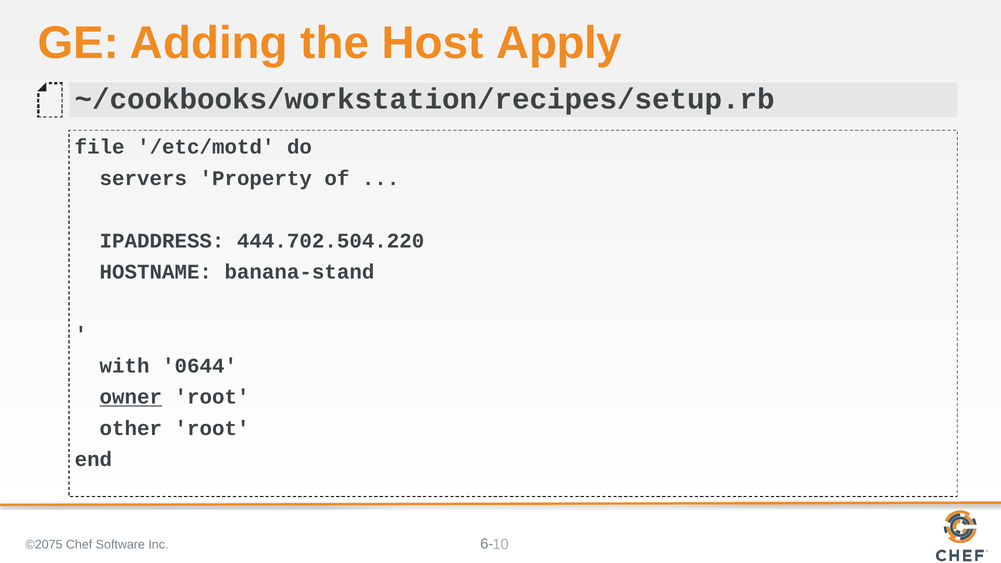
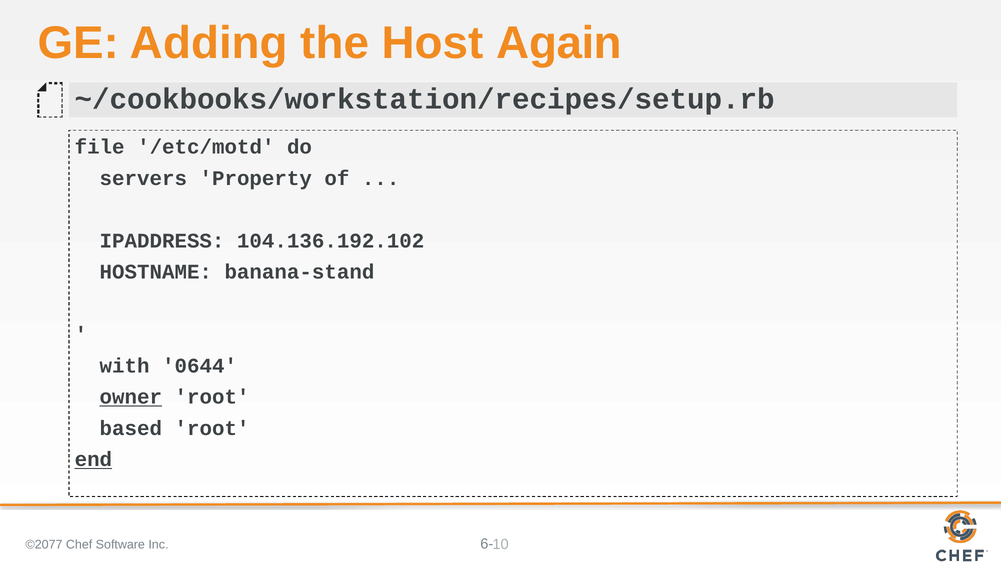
Apply: Apply -> Again (559, 43)
444.702.504.220: 444.702.504.220 -> 104.136.192.102 (331, 241)
other: other -> based (131, 428)
end underline: none -> present (93, 460)
©2075: ©2075 -> ©2077 (44, 545)
